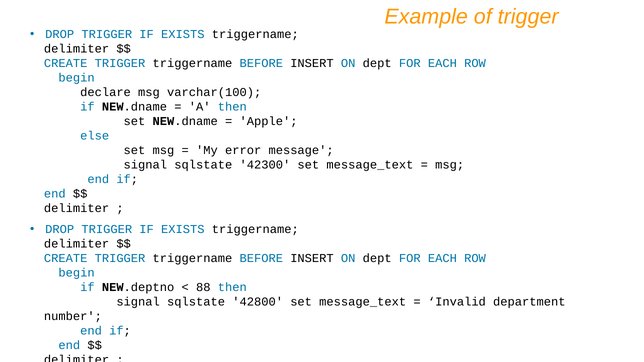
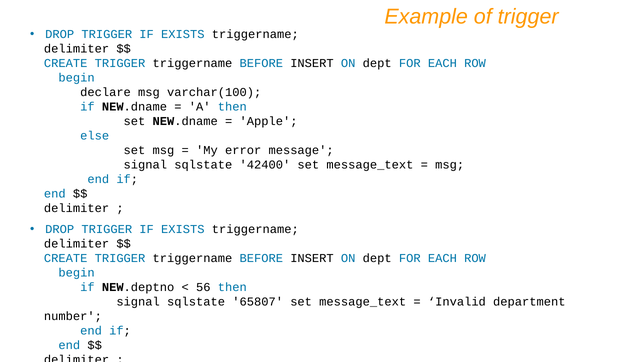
42300: 42300 -> 42400 (265, 165)
88: 88 -> 56 (203, 288)
42800: 42800 -> 65807 (258, 302)
